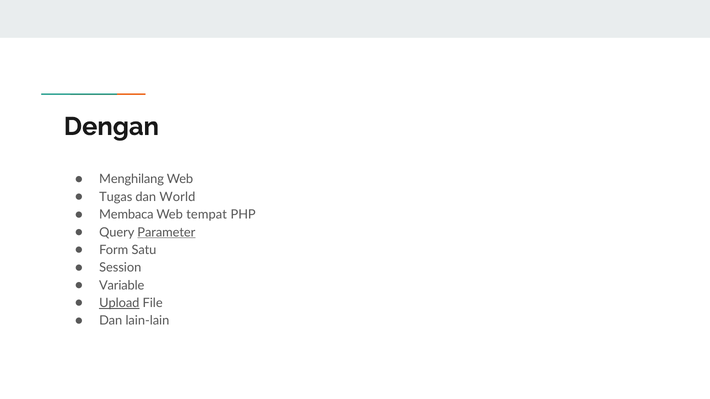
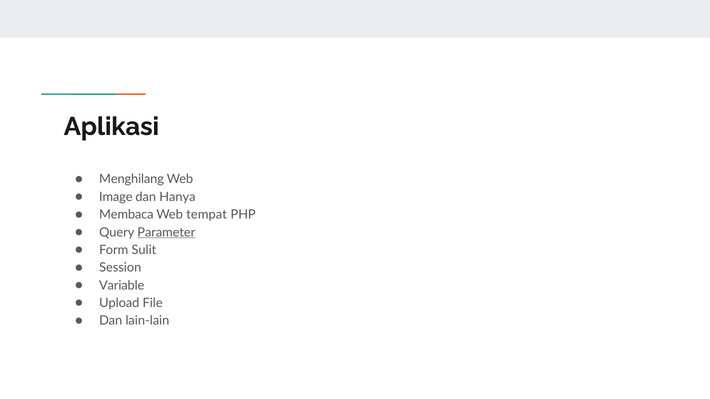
Dengan: Dengan -> Aplikasi (111, 127)
Tugas: Tugas -> Image (116, 197)
World: World -> Hanya (177, 197)
Satu: Satu -> Sulit (144, 250)
Upload underline: present -> none (119, 303)
